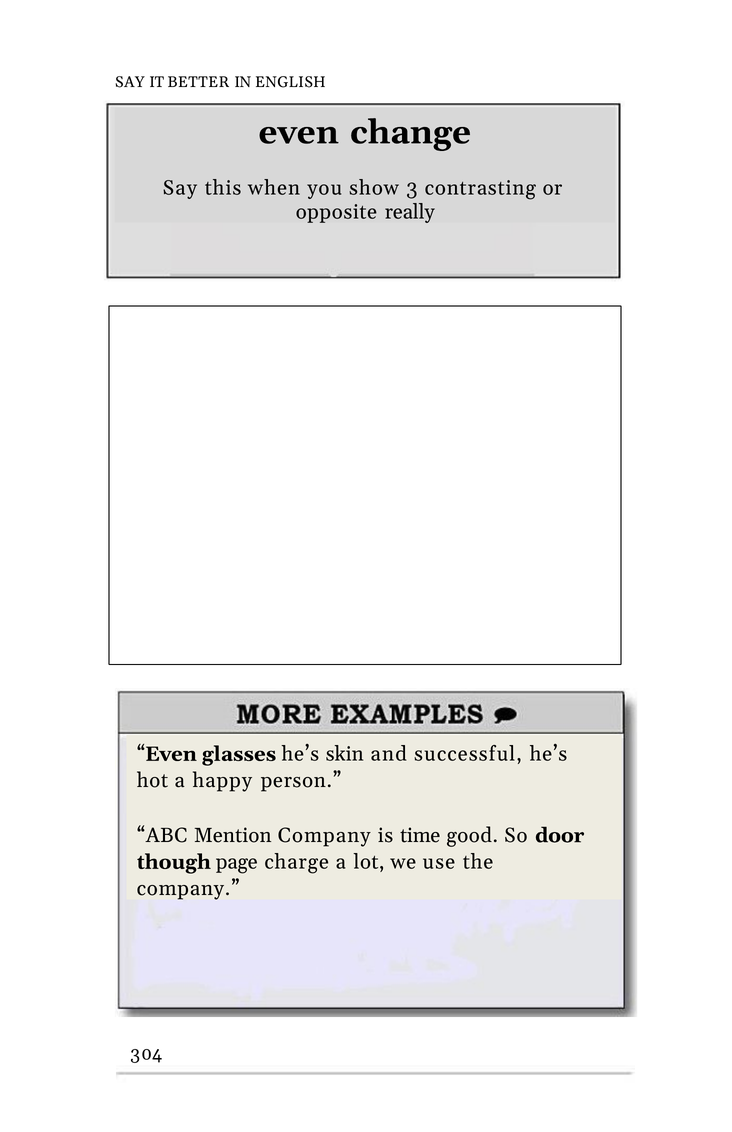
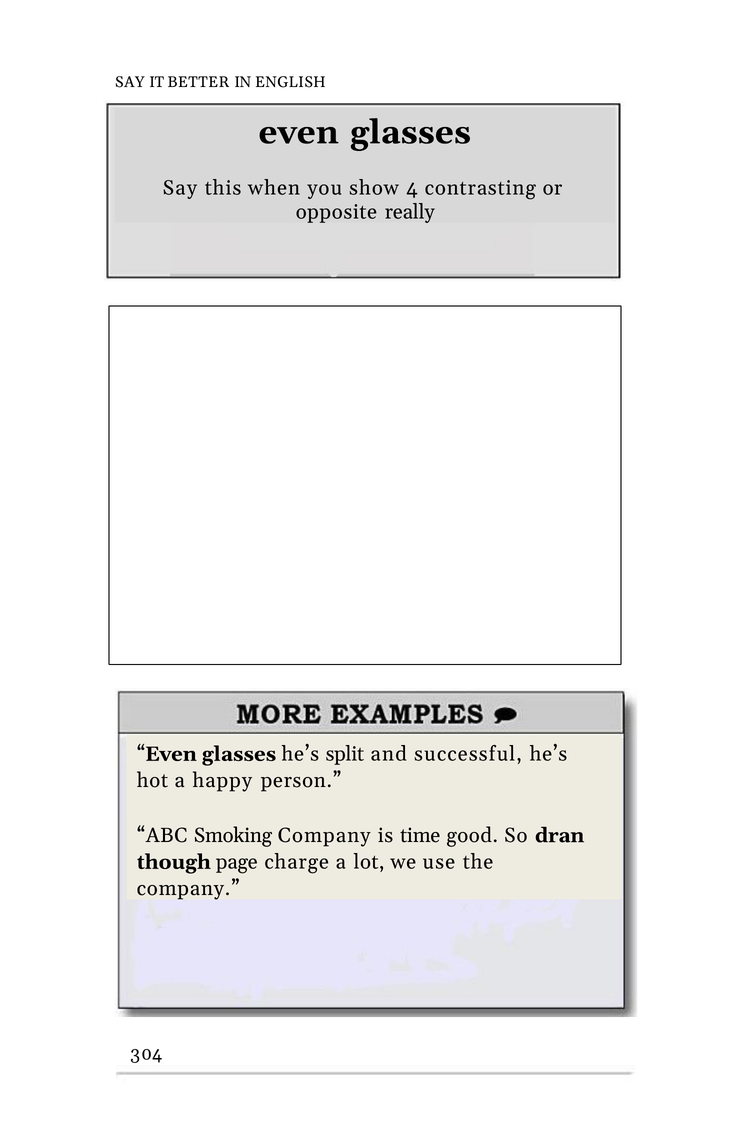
change: change -> glasses (410, 132)
3: 3 -> 4 (412, 188)
skin: skin -> split (345, 754)
Mention: Mention -> Smoking (233, 835)
door: door -> dran (560, 835)
